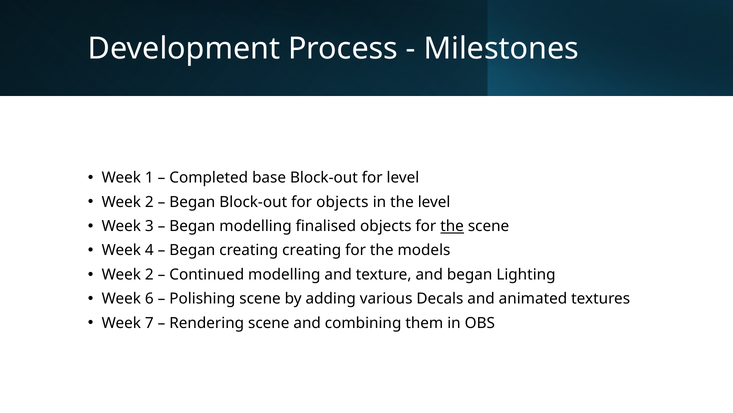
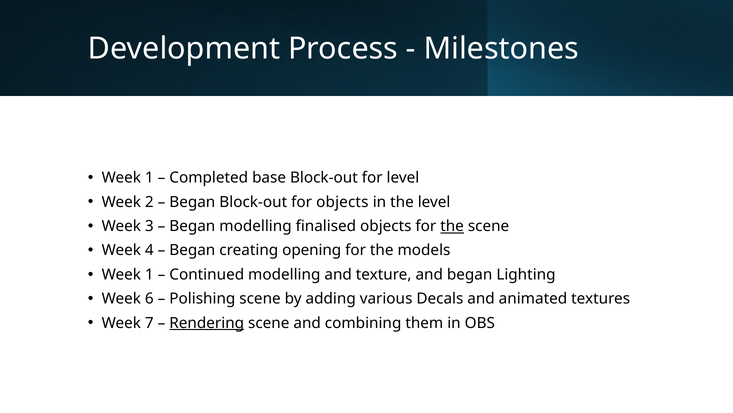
creating creating: creating -> opening (312, 250)
2: 2 -> 1 (149, 274)
Rendering underline: none -> present (207, 322)
